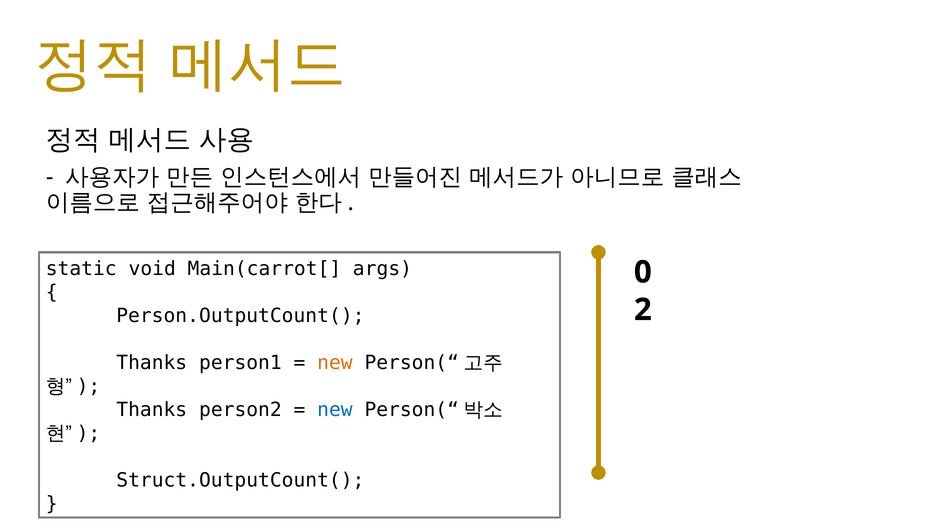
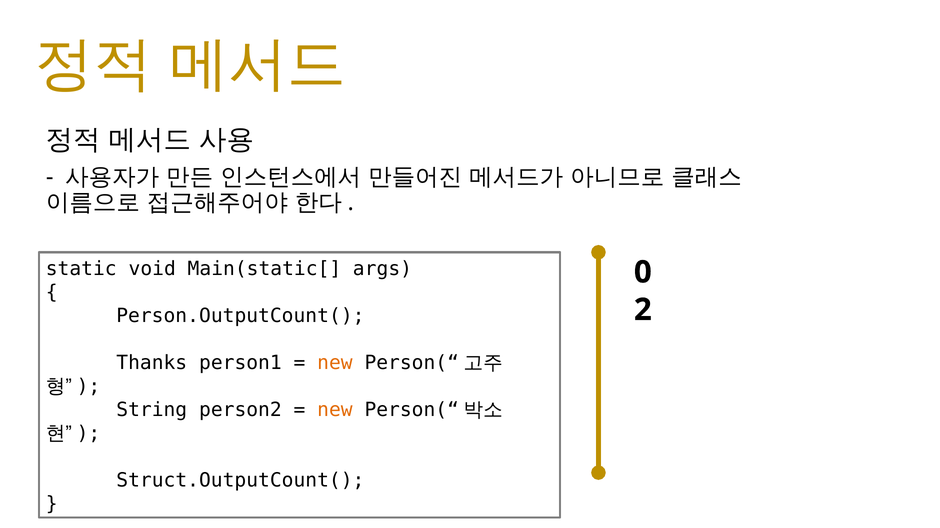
Main(carrot[: Main(carrot[ -> Main(static[ (264, 269)
Thanks: Thanks -> String (152, 410)
new colour: blue -> orange (335, 410)
